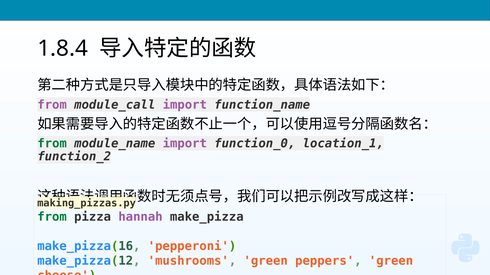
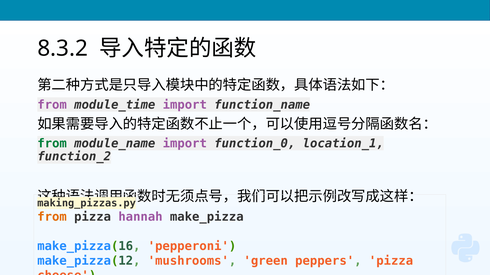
1.8.4: 1.8.4 -> 8.3.2 (63, 49)
module_call: module_call -> module_time (115, 105)
from colour: green -> orange (52, 217)
peppers green: green -> pizza (391, 261)
